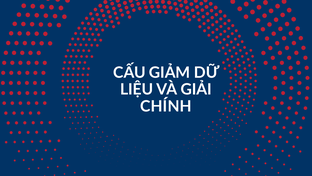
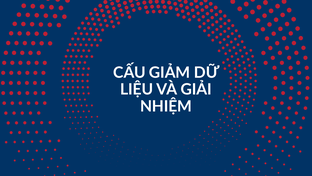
CHÍNH: CHÍNH -> NHIỆM (166, 106)
